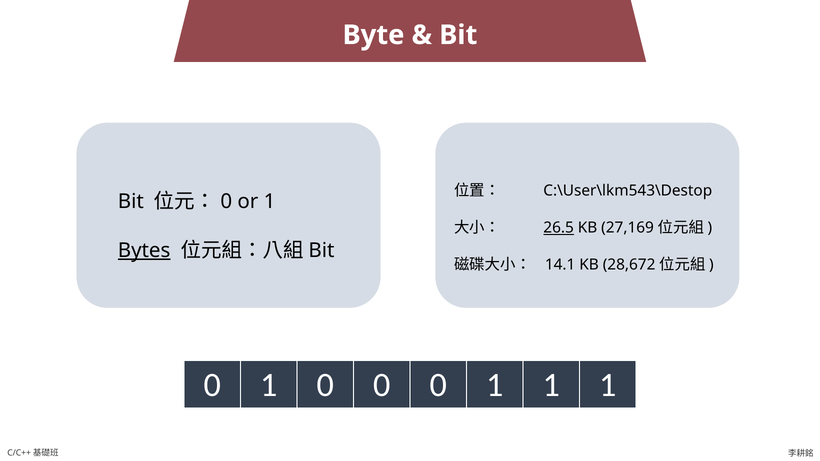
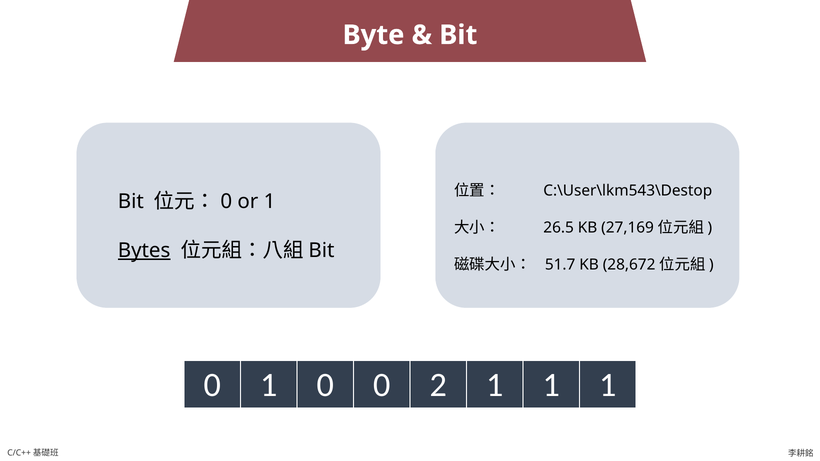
26.5 underline: present -> none (559, 228)
14.1: 14.1 -> 51.7 (560, 265)
0 0 0: 0 -> 2 (438, 385)
